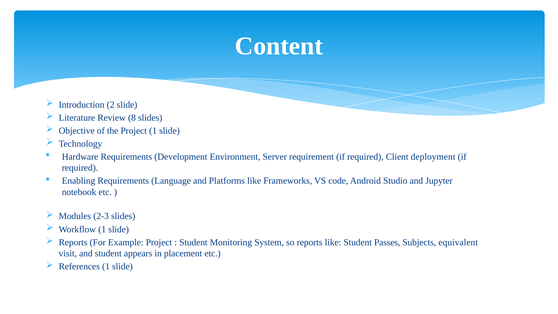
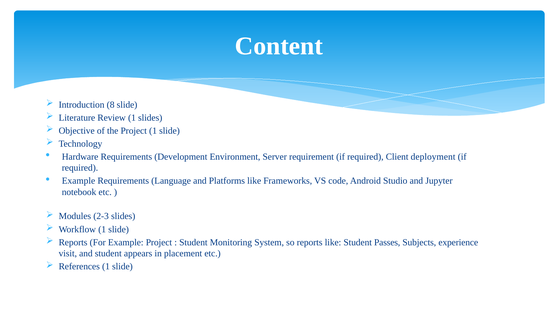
2: 2 -> 8 (111, 105)
Review 8: 8 -> 1 (132, 118)
Enabling: Enabling -> Example (79, 181)
equivalent: equivalent -> experience (458, 242)
